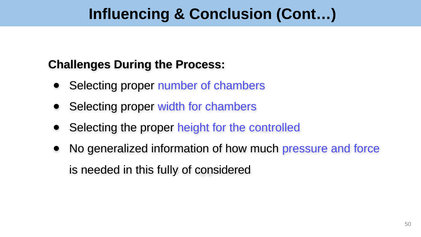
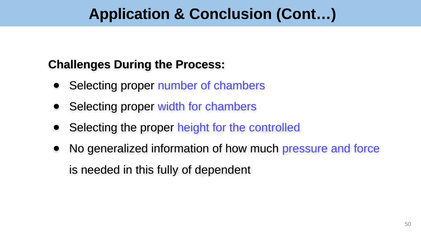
Influencing: Influencing -> Application (129, 14)
considered: considered -> dependent (223, 170)
